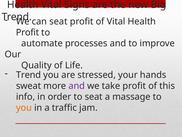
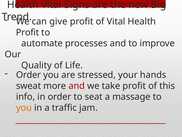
can seat: seat -> give (58, 21)
Trend: Trend -> Order (28, 75)
and colour: purple -> red (77, 86)
